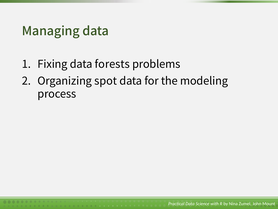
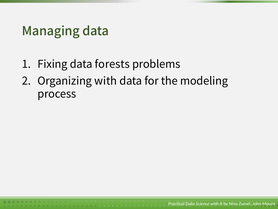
Organizing spot: spot -> with (106, 81)
